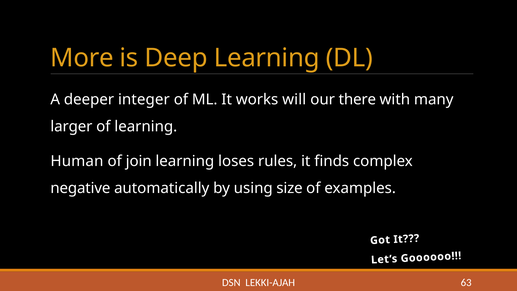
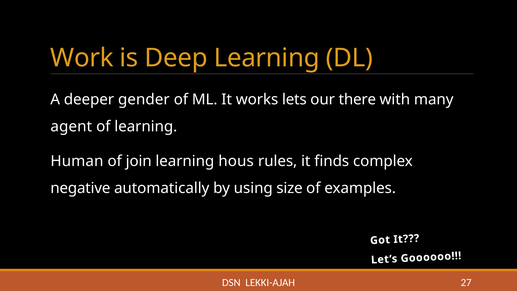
More: More -> Work (82, 58)
integer: integer -> gender (144, 99)
will: will -> lets (294, 99)
larger: larger -> agent (71, 126)
loses: loses -> hous (236, 161)
63: 63 -> 27 (466, 282)
